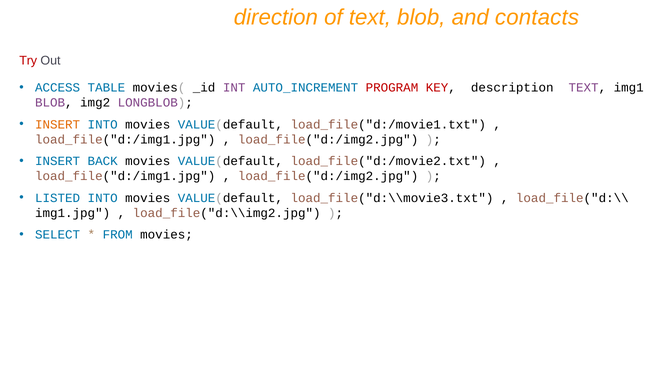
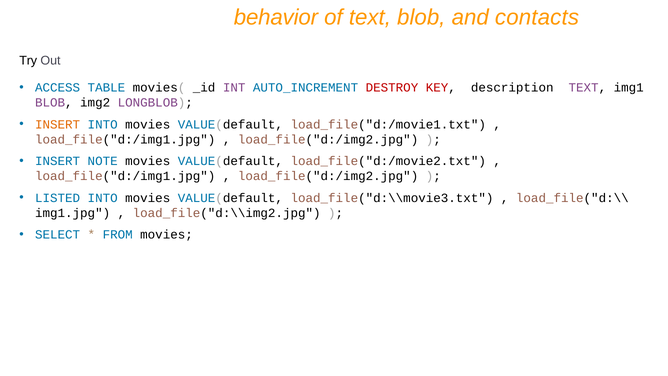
direction: direction -> behavior (276, 17)
Try colour: red -> black (28, 61)
PROGRAM: PROGRAM -> DESTROY (392, 88)
BACK: BACK -> NOTE (103, 161)
